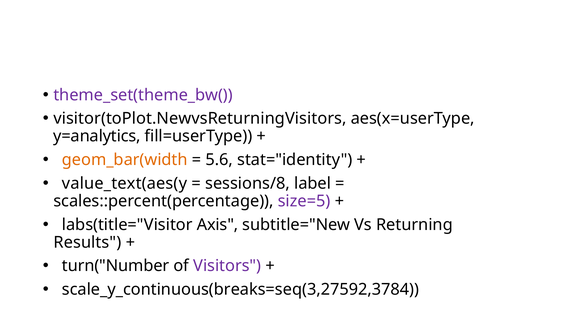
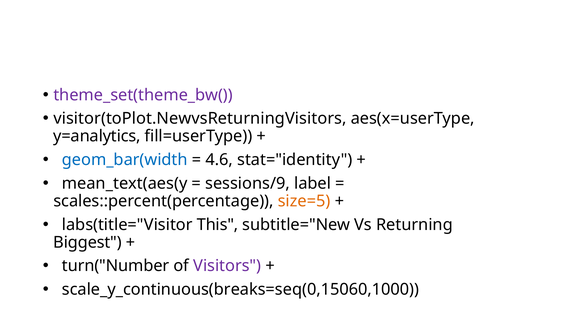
geom_bar(width colour: orange -> blue (125, 160)
5.6: 5.6 -> 4.6 (219, 160)
value_text(aes(y: value_text(aes(y -> mean_text(aes(y (125, 183)
sessions/8: sessions/8 -> sessions/9 (248, 183)
size=5 colour: purple -> orange (304, 201)
Axis: Axis -> This (218, 225)
Results: Results -> Biggest (87, 242)
scale_y_continuous(breaks=seq(3,27592,3784: scale_y_continuous(breaks=seq(3,27592,3784 -> scale_y_continuous(breaks=seq(0,15060,1000 (240, 290)
